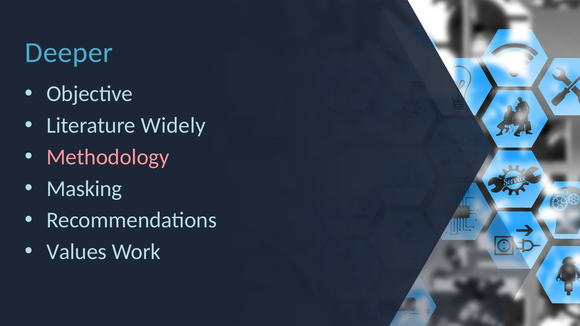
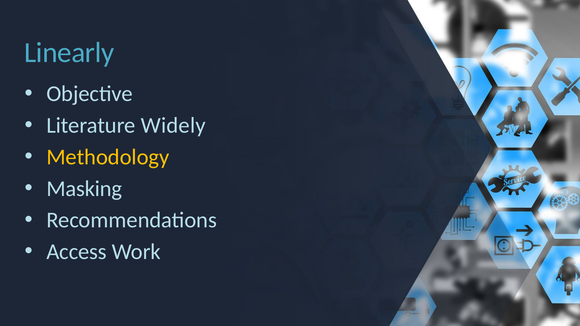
Deeper: Deeper -> Linearly (69, 53)
Methodology colour: pink -> yellow (108, 157)
Values: Values -> Access (77, 252)
